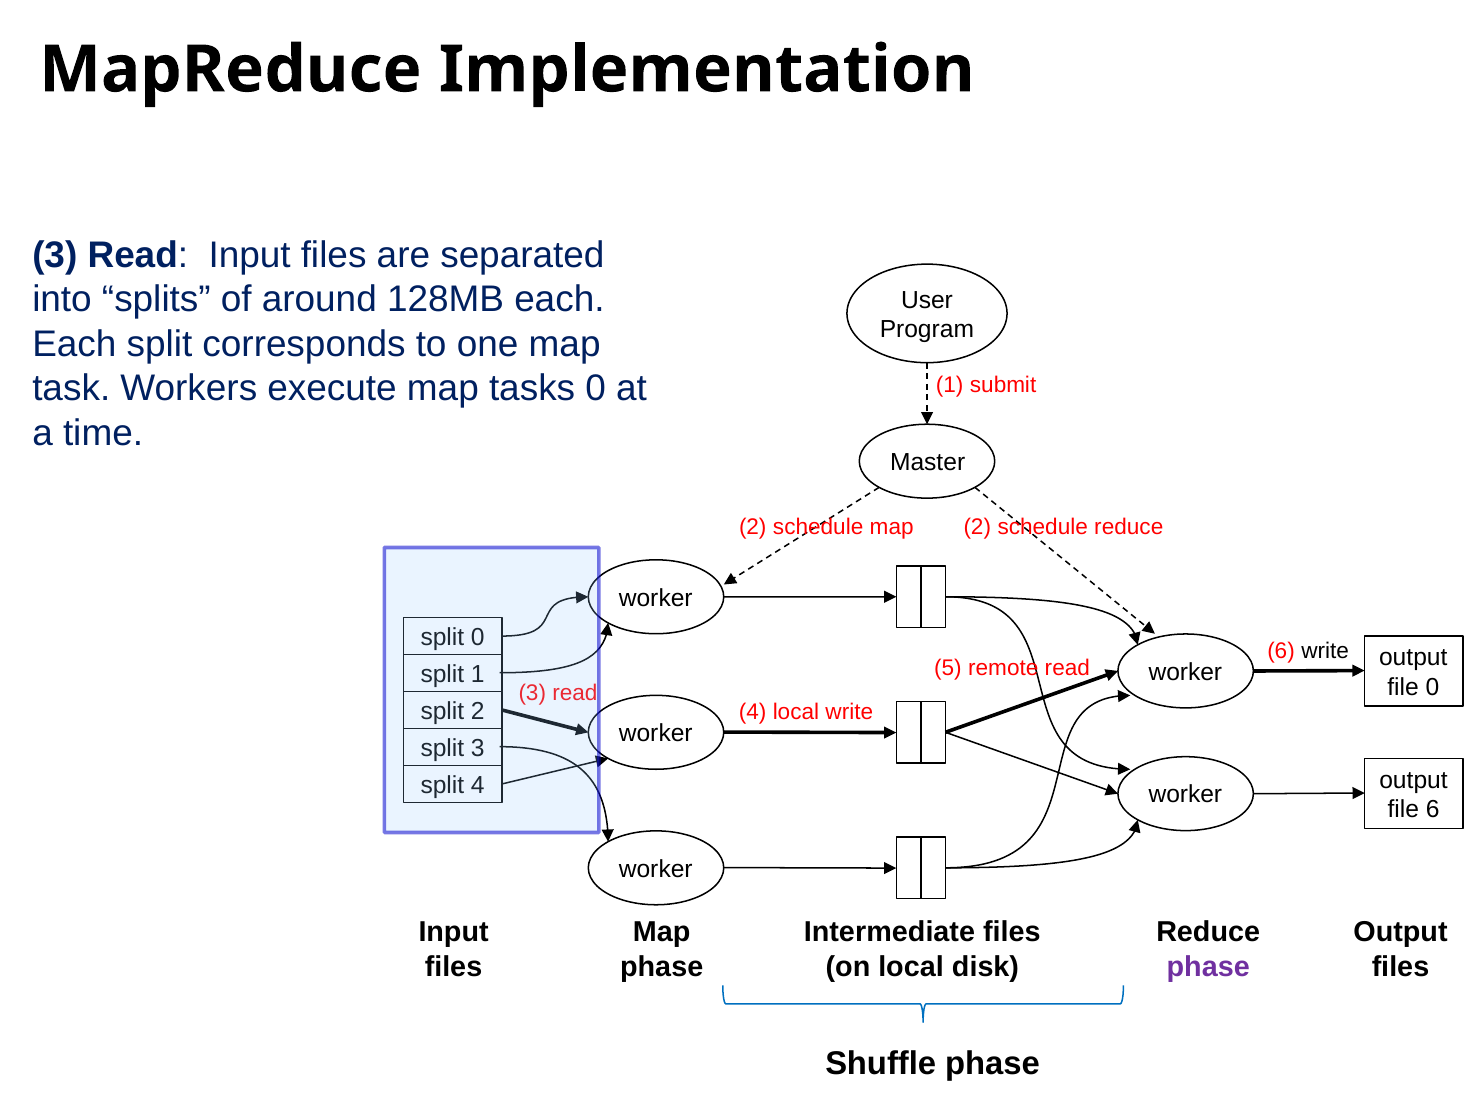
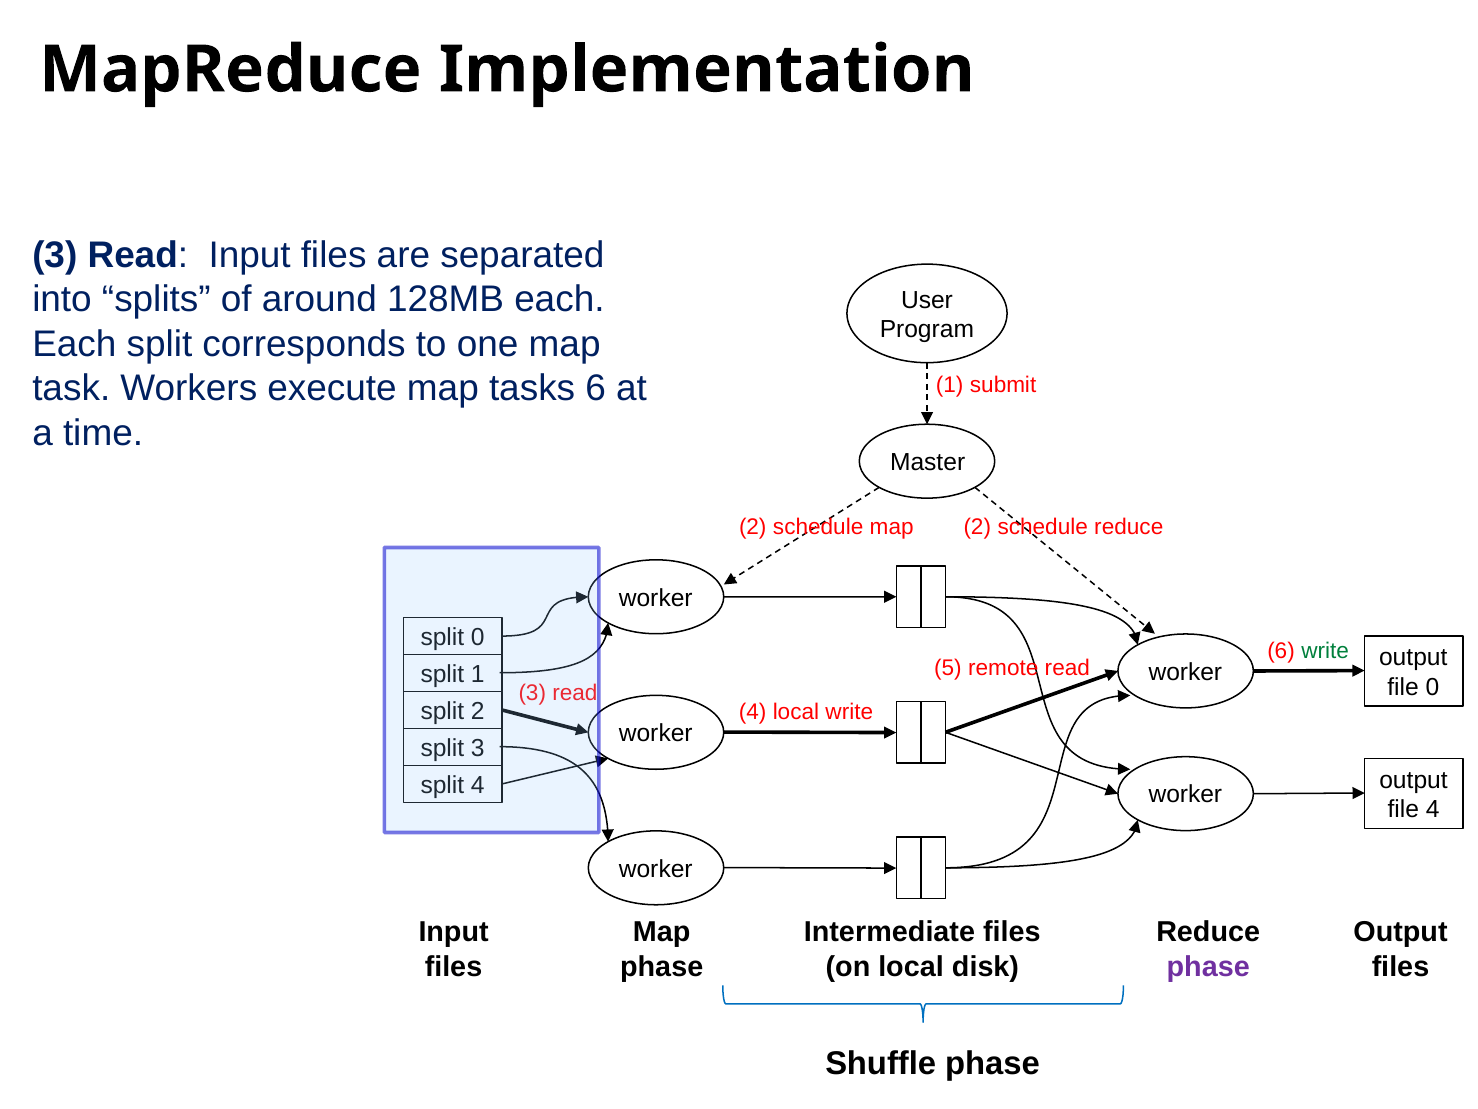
tasks 0: 0 -> 6 (596, 388)
write colour: black -> green (1325, 650)
file 6: 6 -> 4 (1433, 809)
